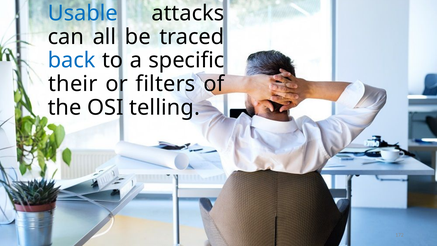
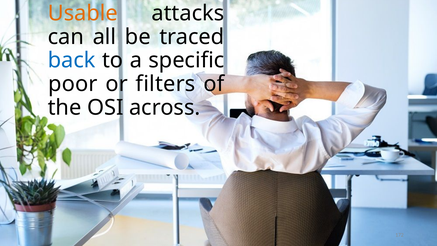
Usable colour: blue -> orange (83, 13)
their: their -> poor (73, 84)
telling: telling -> across (165, 108)
